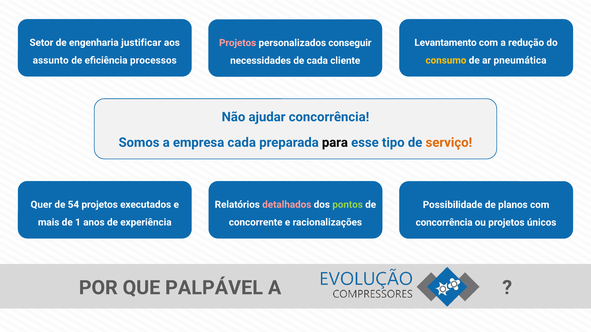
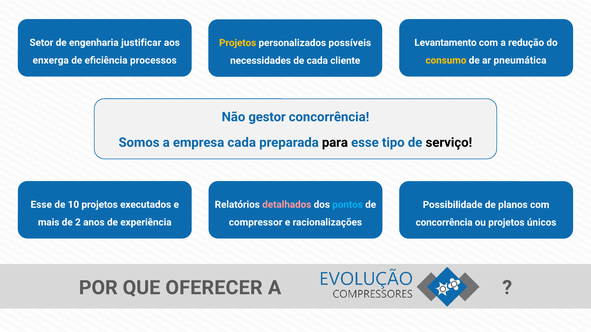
Projetos colour: pink -> yellow (238, 43)
conseguir: conseguir -> possíveis (350, 43)
assunto: assunto -> enxerga (51, 60)
ajudar: ajudar -> gestor (267, 117)
serviço colour: orange -> black (449, 143)
Quer: Quer -> Esse (41, 205)
54: 54 -> 10 (73, 205)
pontos colour: light green -> light blue (348, 205)
1: 1 -> 2 (78, 223)
concorrente: concorrente -> compressor (256, 223)
PALPÁVEL: PALPÁVEL -> OFERECER (214, 288)
